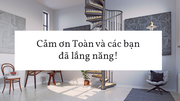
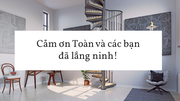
năng: năng -> ninh (105, 56)
